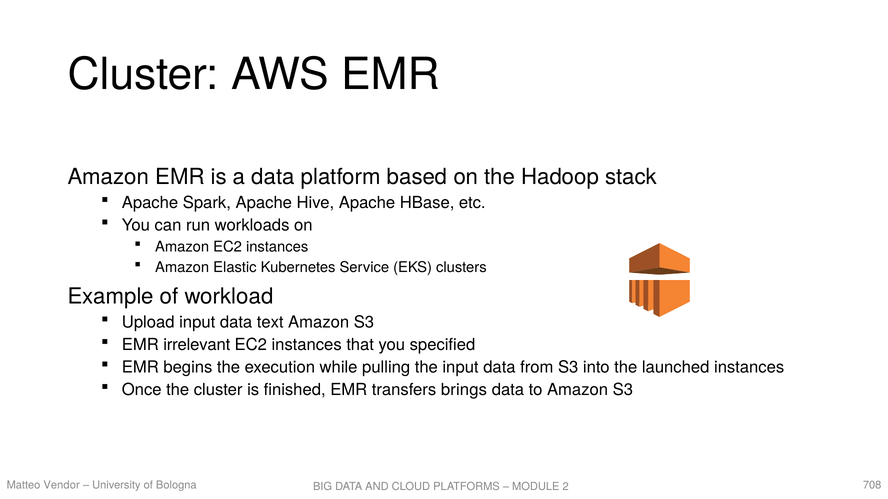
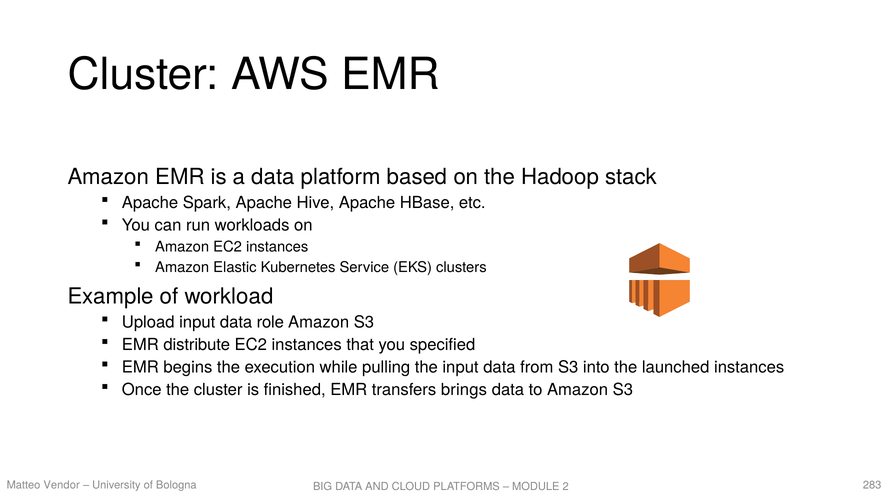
text: text -> role (270, 322)
irrelevant: irrelevant -> distribute (197, 345)
708: 708 -> 283 (872, 486)
